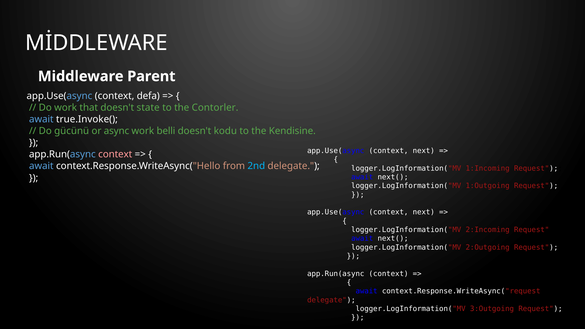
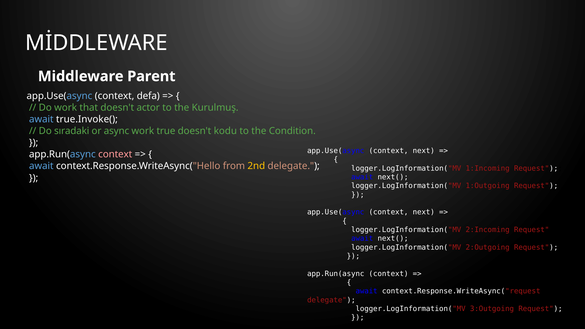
state: state -> actor (148, 108)
Contorler: Contorler -> Kurulmuş (215, 108)
gücünü: gücünü -> sıradaki (72, 131)
belli: belli -> true (166, 131)
Kendisine: Kendisine -> Condition (292, 131)
2nd colour: light blue -> yellow (256, 166)
